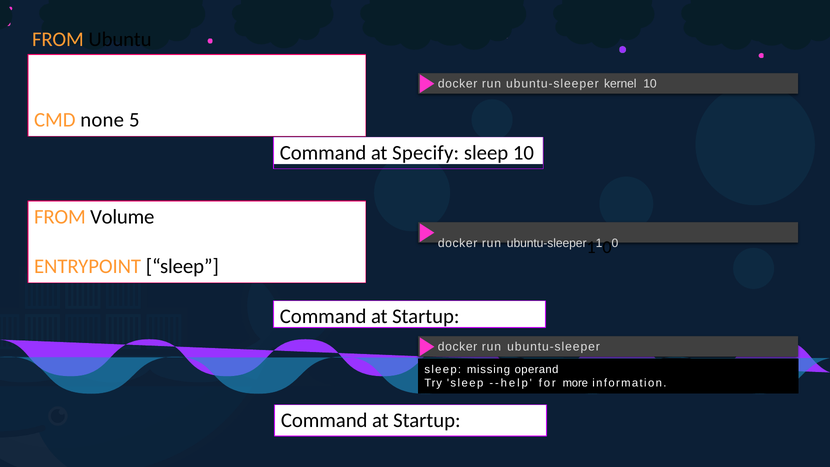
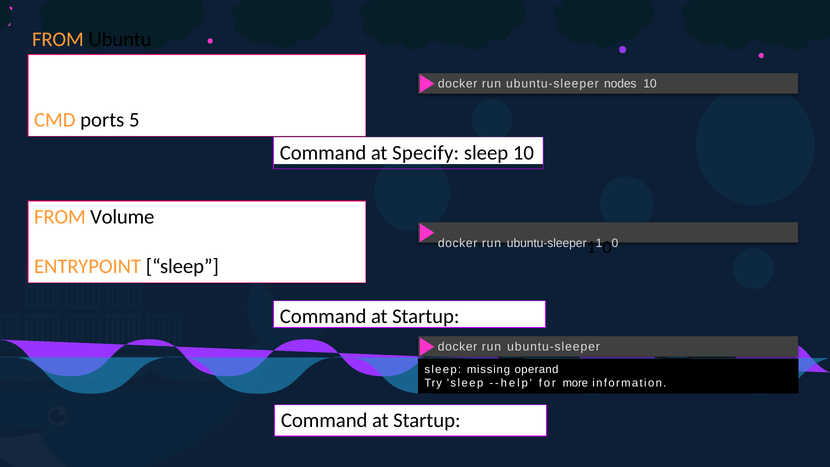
kernel: kernel -> nodes (620, 84)
none: none -> ports (102, 120)
